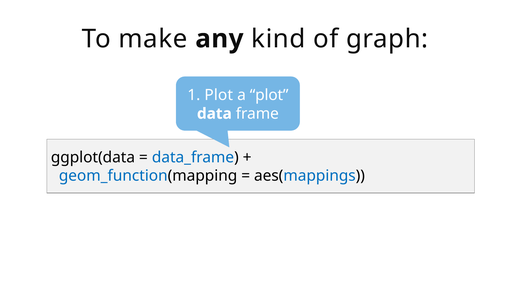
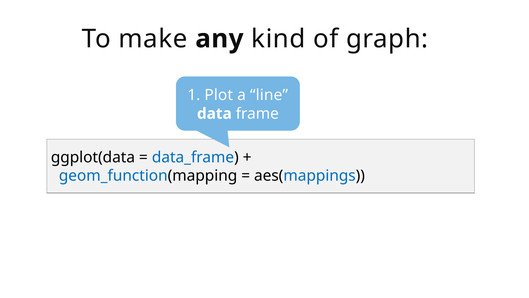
a plot: plot -> line (269, 95)
